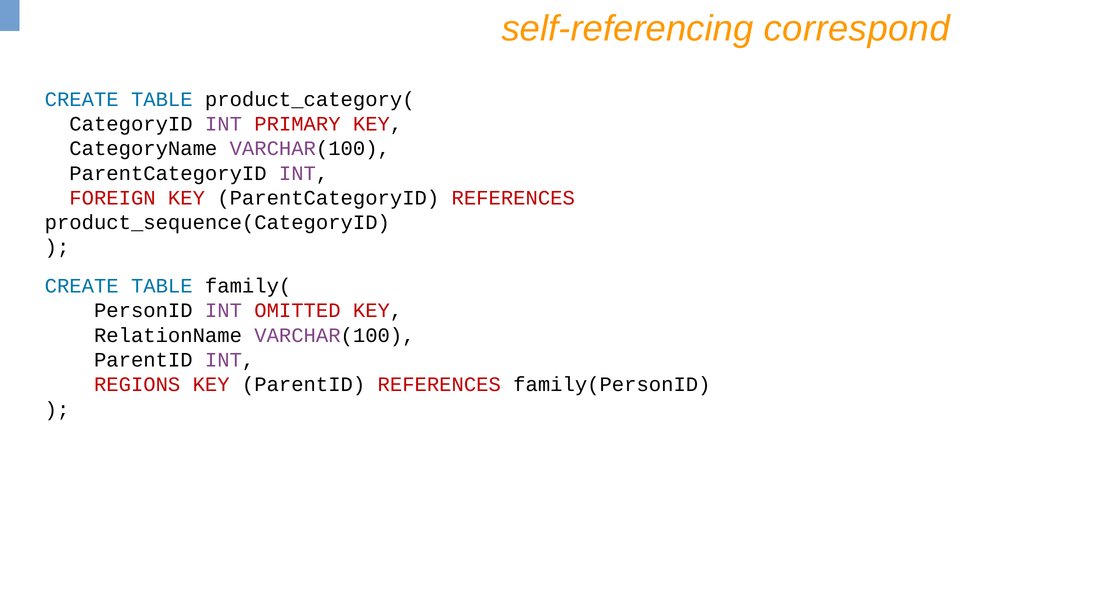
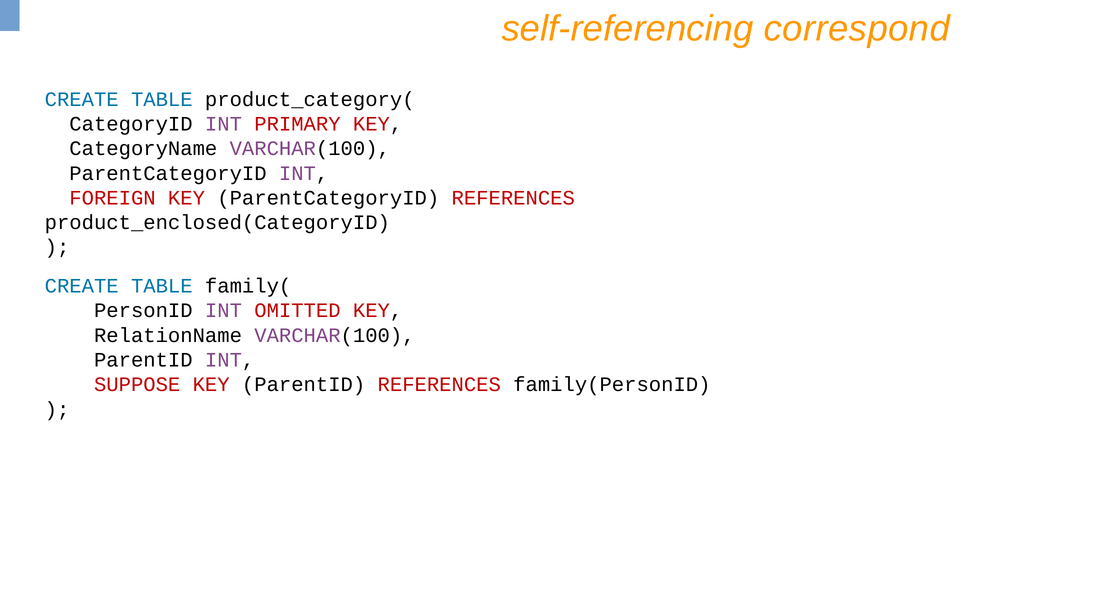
product_sequence(CategoryID: product_sequence(CategoryID -> product_enclosed(CategoryID (217, 223)
REGIONS: REGIONS -> SUPPOSE (137, 385)
